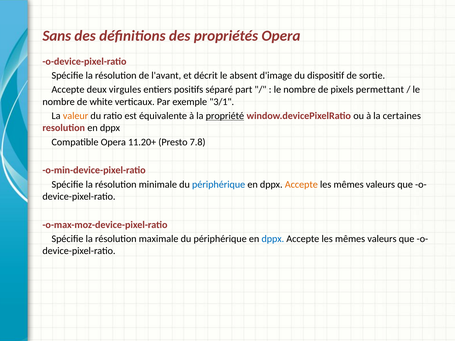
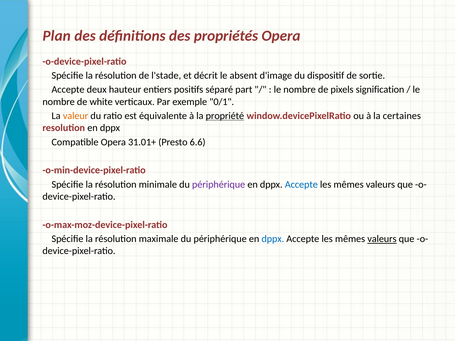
Sans: Sans -> Plan (57, 36)
l'avant: l'avant -> l'stade (166, 76)
virgules: virgules -> hauteur (125, 90)
permettant: permettant -> signification (380, 90)
3/1: 3/1 -> 0/1 (222, 102)
11.20+: 11.20+ -> 31.01+ (142, 142)
7.8: 7.8 -> 6.6 (198, 142)
périphérique colour: blue -> purple (219, 185)
Accepte colour: orange -> blue (301, 185)
valeurs underline: none -> present (382, 239)
